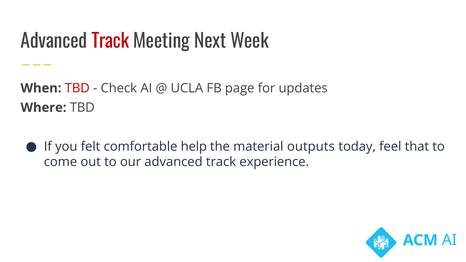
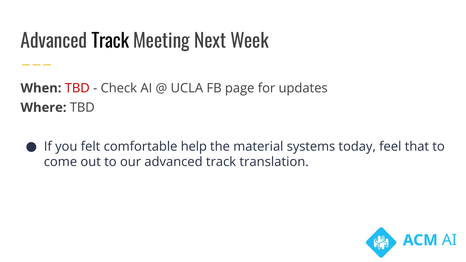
Track colour: red -> black (110, 41)
outputs: outputs -> systems (311, 146)
experience: experience -> translation (274, 162)
